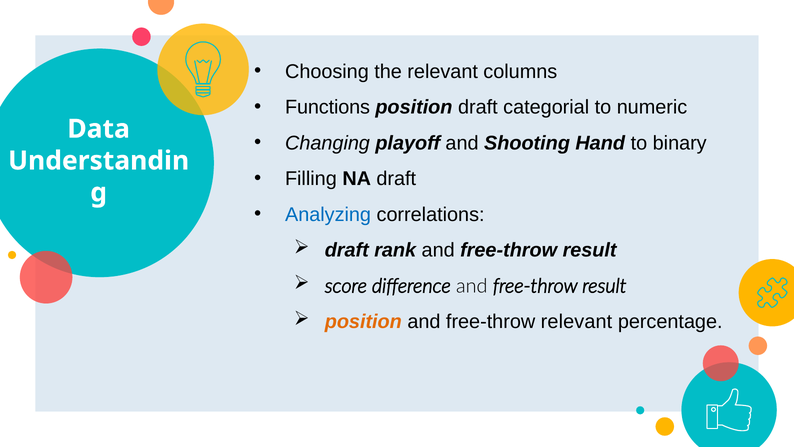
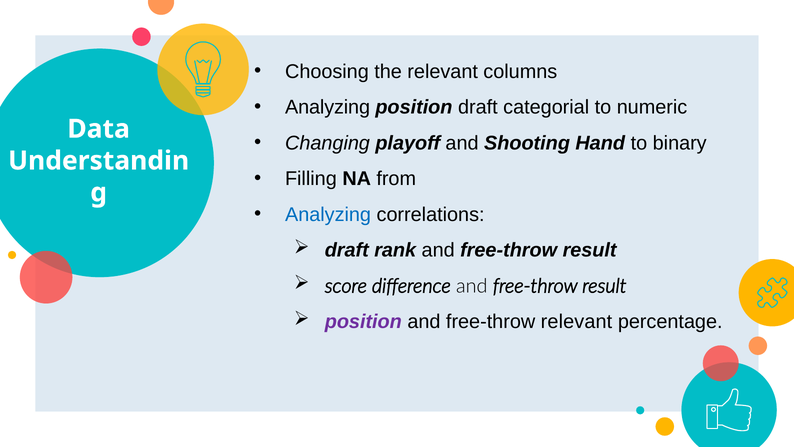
Functions: Functions -> Analyzing (328, 107)
NA draft: draft -> from (396, 179)
position colour: orange -> purple (363, 322)
